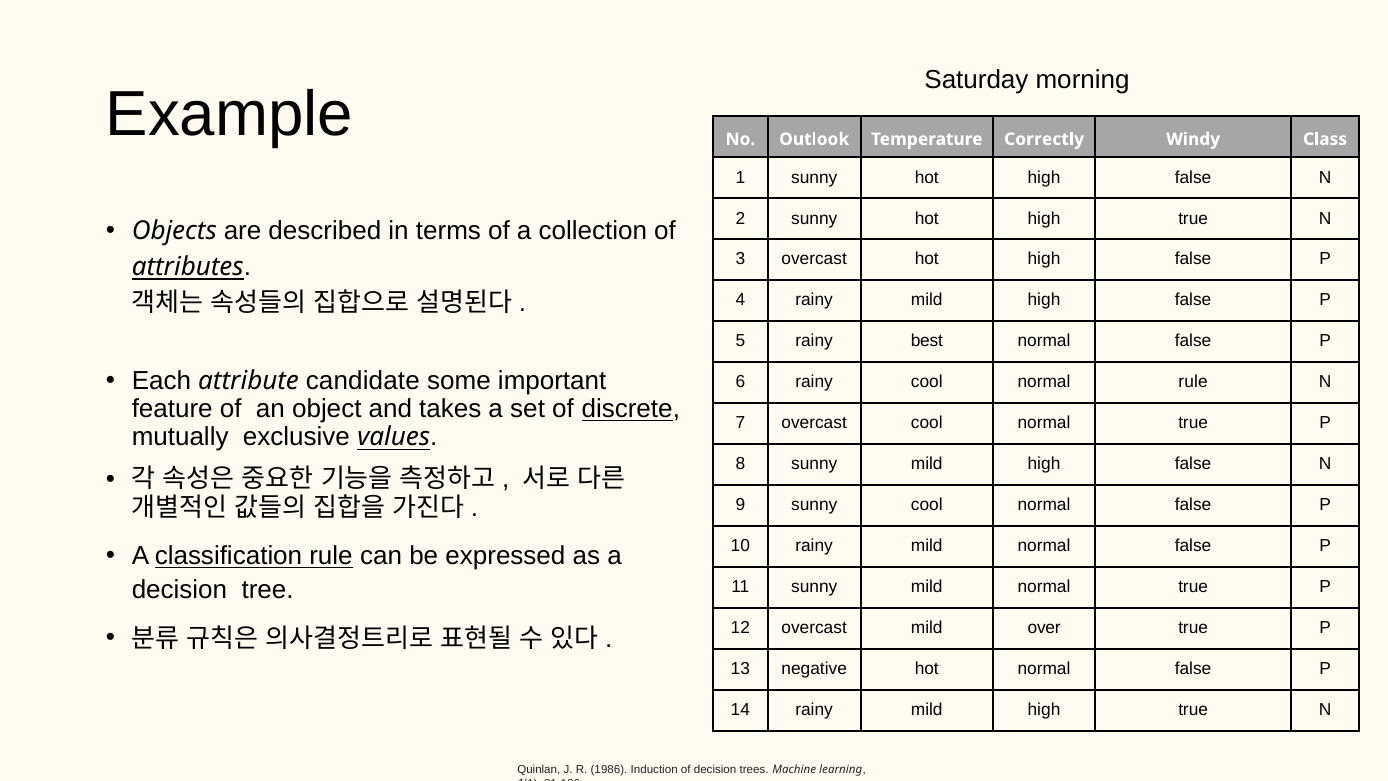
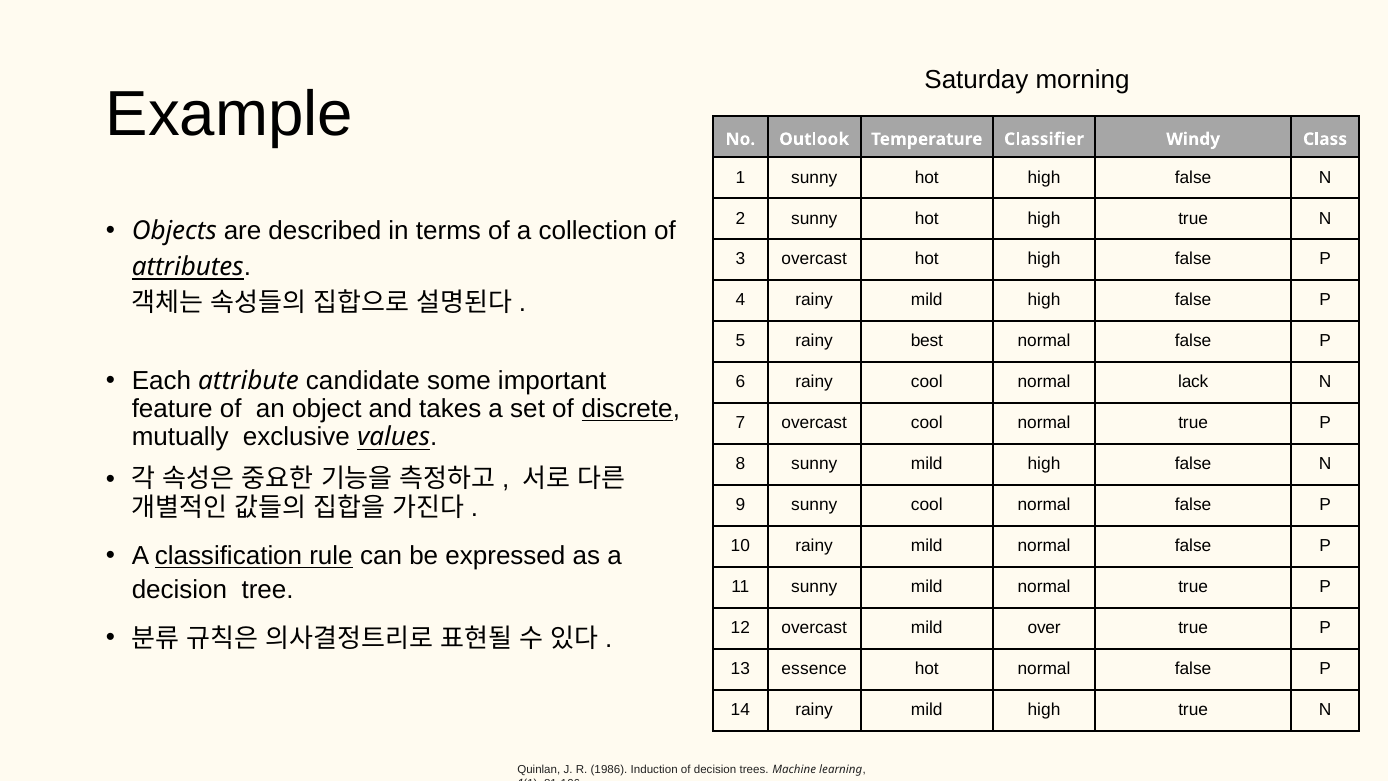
Correctly: Correctly -> Classifier (1044, 139)
normal rule: rule -> lack (1193, 382)
negative: negative -> essence (814, 669)
